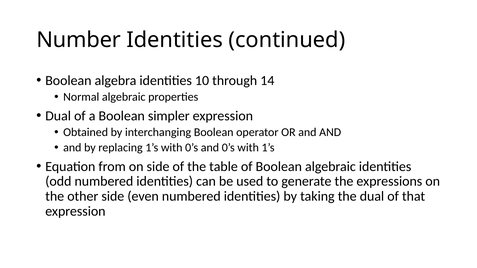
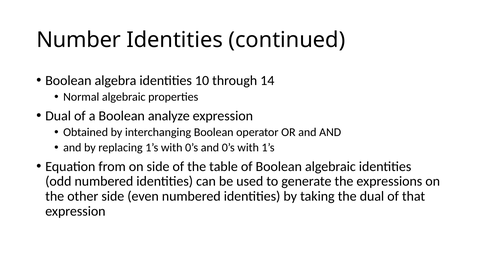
simpler: simpler -> analyze (169, 116)
